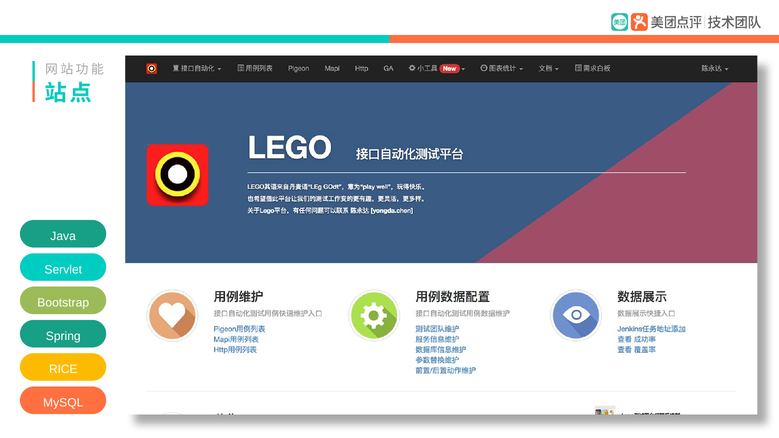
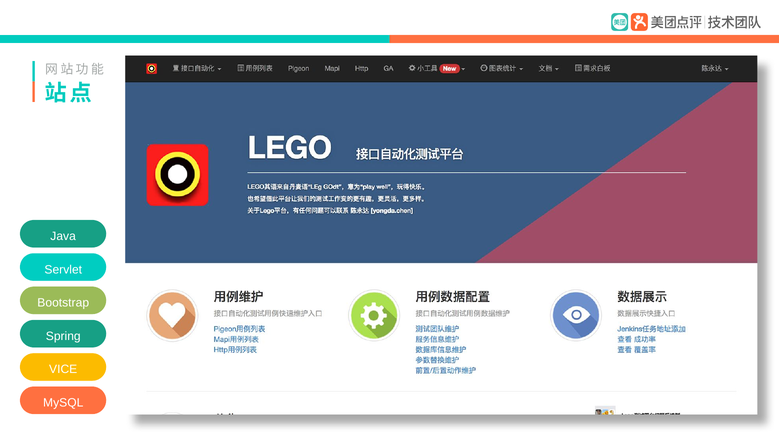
RICE: RICE -> VICE (63, 370)
